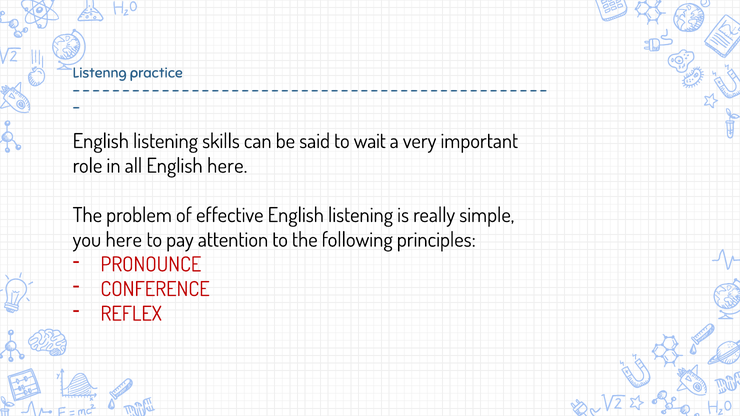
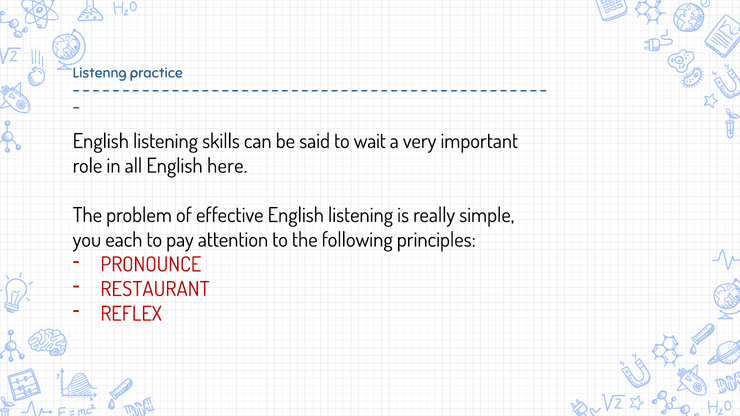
you here: here -> each (124, 240)
CONFERENCE: CONFERENCE -> RESTAURANT (155, 289)
